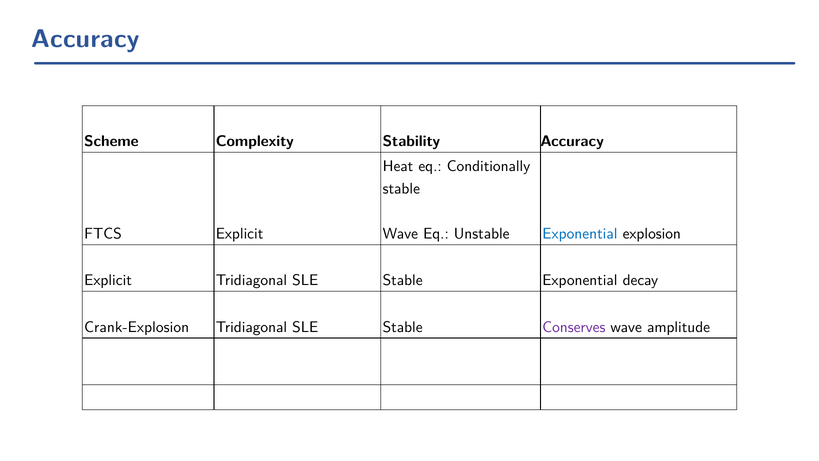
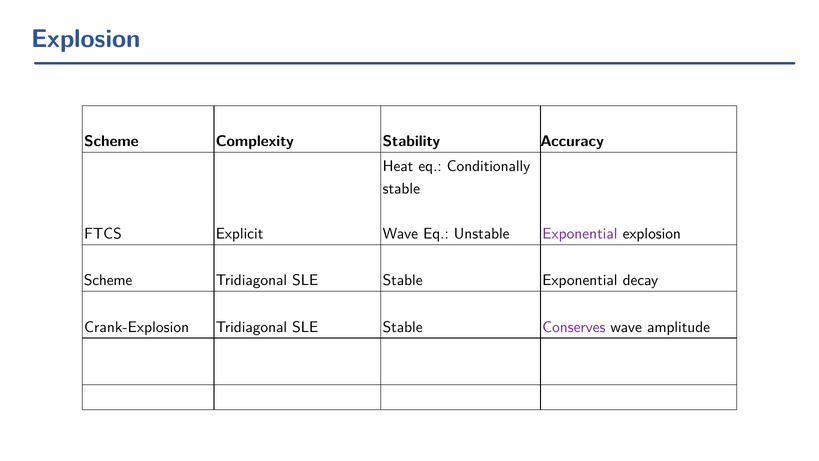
Accuracy: Accuracy -> Explosion (86, 39)
Exponential colour: blue -> purple (580, 233)
Explicit: Explicit -> Scheme (108, 280)
